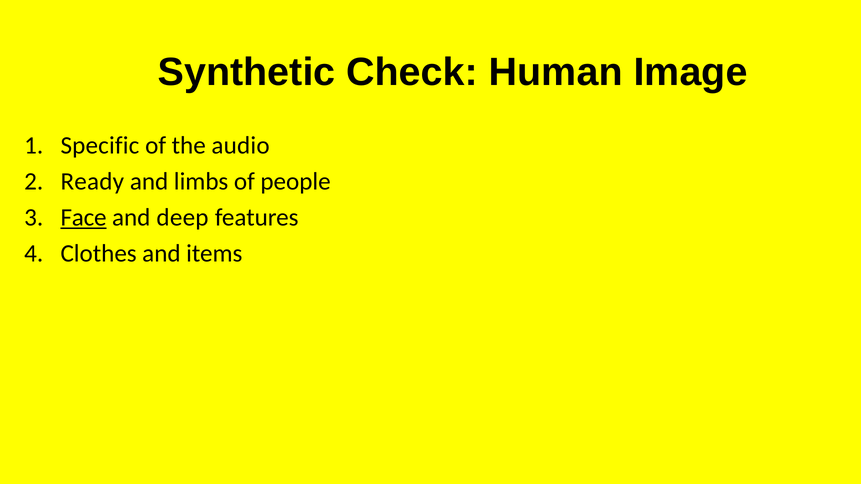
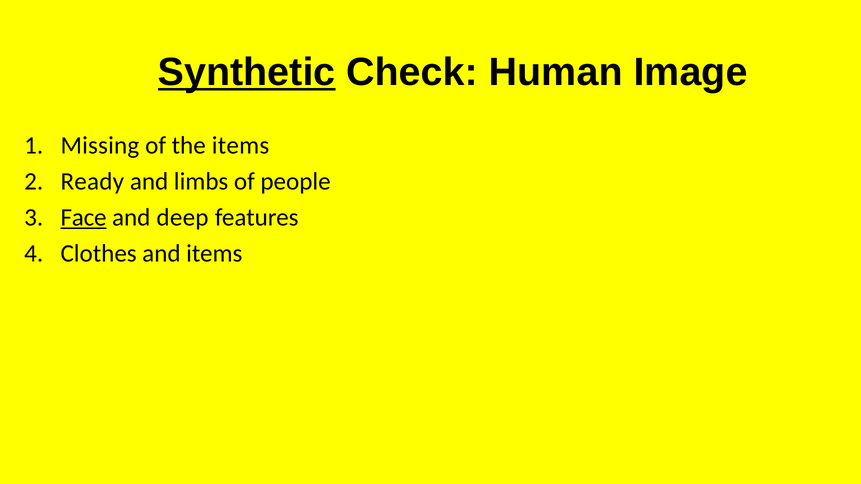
Synthetic underline: none -> present (247, 72)
Specific: Specific -> Missing (100, 146)
the audio: audio -> items (241, 146)
